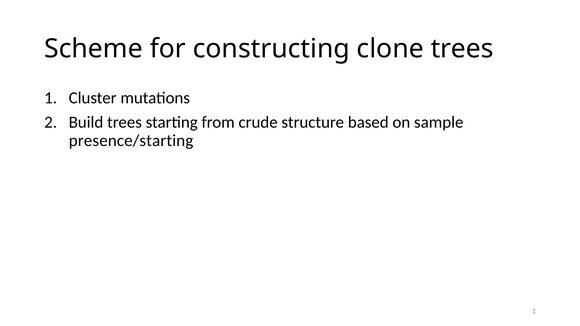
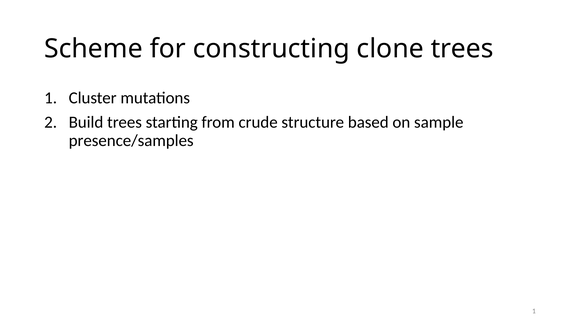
presence/starting: presence/starting -> presence/samples (131, 141)
